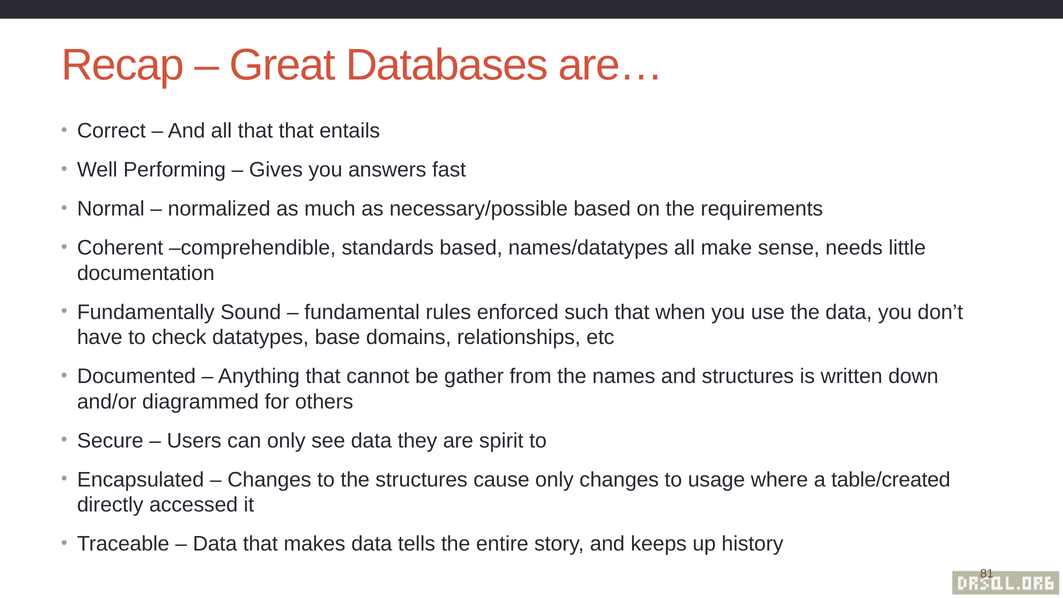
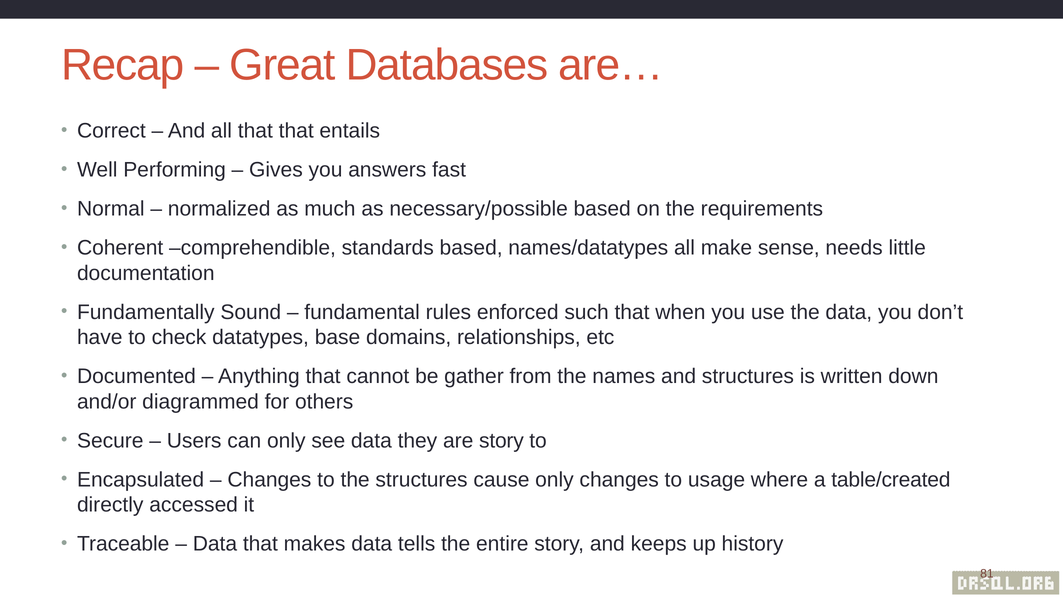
are spirit: spirit -> story (501, 441)
